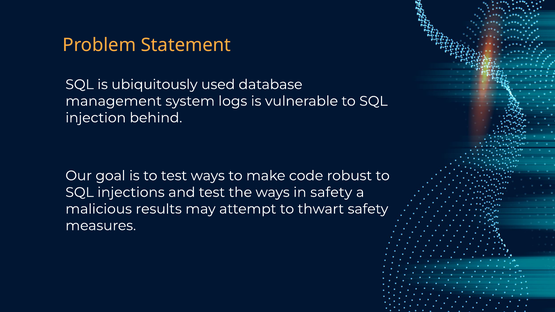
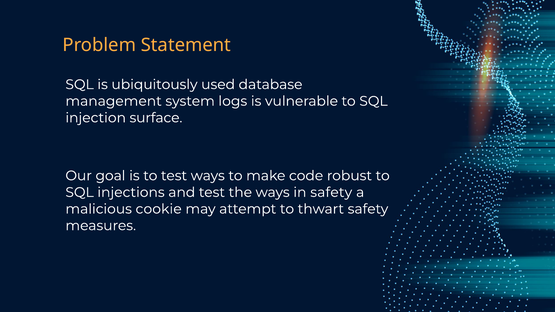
behind: behind -> surface (156, 118)
results: results -> cookie (159, 209)
